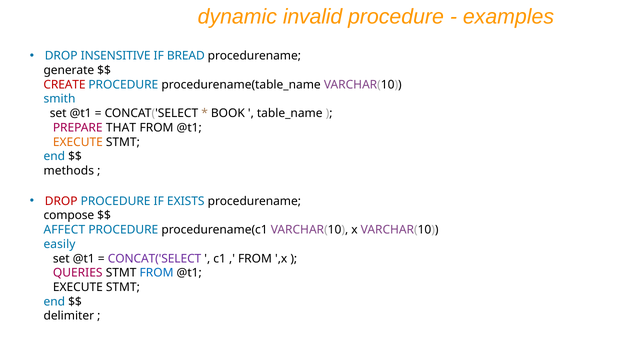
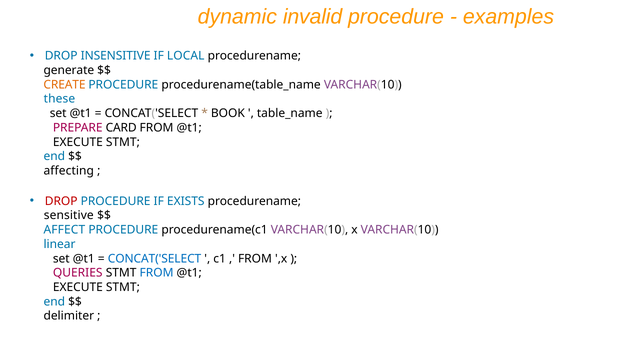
BREAD: BREAD -> LOCAL (186, 56)
CREATE colour: red -> orange (65, 85)
smith: smith -> these (59, 99)
THAT: THAT -> CARD (121, 128)
EXECUTE colour: orange -> black (78, 142)
methods: methods -> affecting (69, 171)
compose: compose -> sensitive (69, 216)
easily: easily -> linear (60, 245)
CONCAT('SELECT colour: purple -> blue (155, 259)
